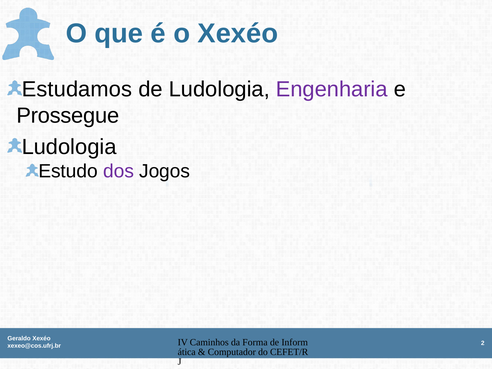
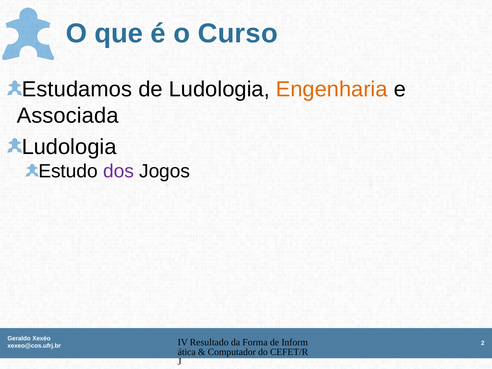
o Xexéo: Xexéo -> Curso (238, 34)
Engenharia colour: purple -> orange (332, 89)
Prossegue: Prossegue -> Associada (68, 116)
Caminhos: Caminhos -> Resultado (209, 342)
